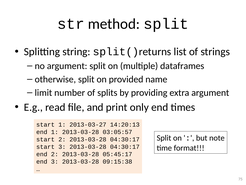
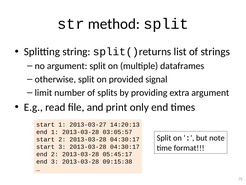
name: name -> signal (156, 79)
